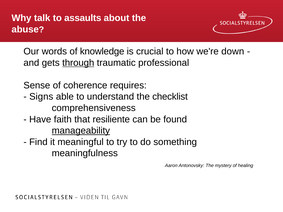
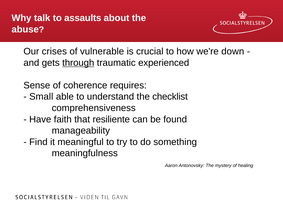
words: words -> crises (54, 52)
knowledge: knowledge -> vulnerable (102, 52)
professional: professional -> experienced (164, 63)
Signs: Signs -> Small (41, 97)
manageability underline: present -> none (81, 131)
